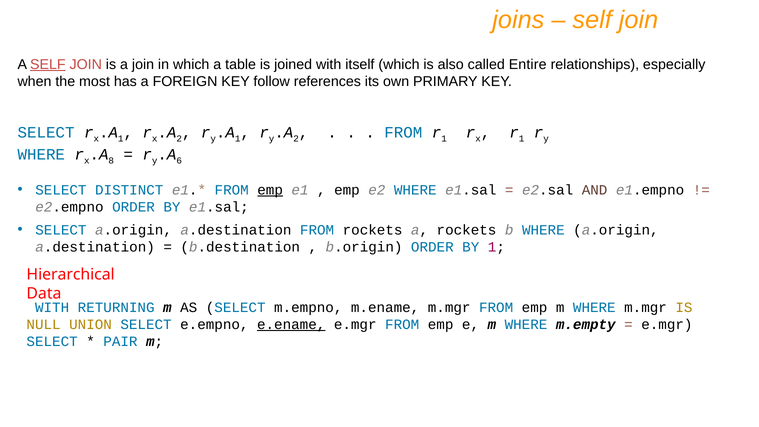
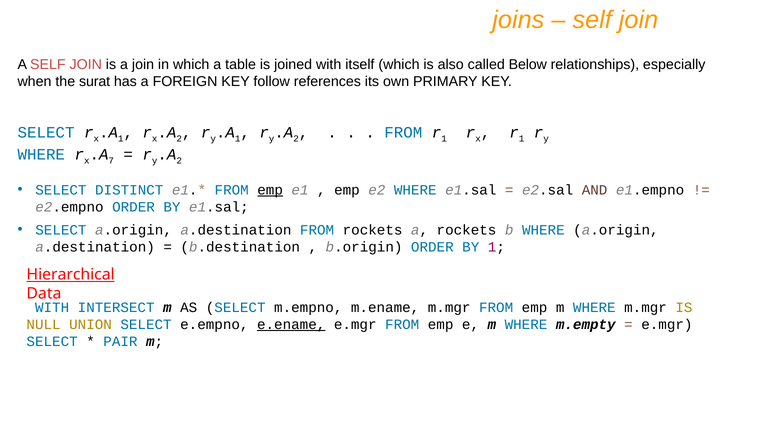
SELF underline: present -> none (48, 64)
Entire: Entire -> Below (528, 64)
most: most -> surat (95, 82)
8: 8 -> 7 (111, 160)
6: 6 -> 2 (179, 160)
Hierarchical underline: none -> present (71, 275)
RETURNING: RETURNING -> INTERSECT (116, 307)
